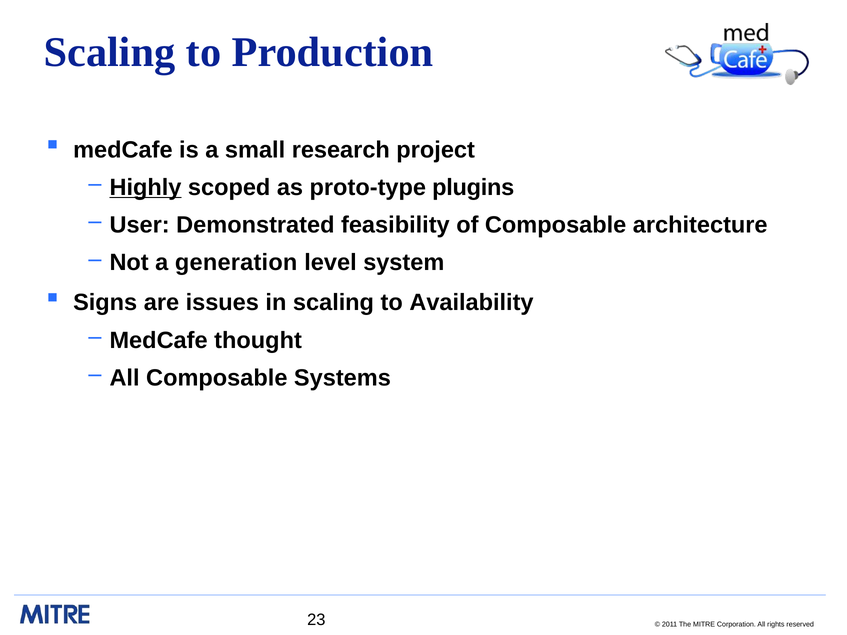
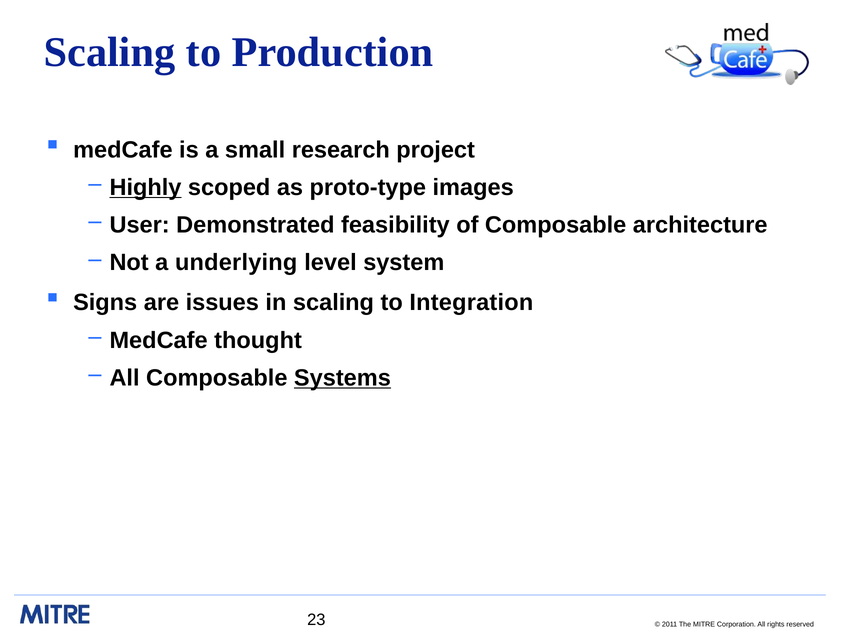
plugins: plugins -> images (473, 187)
generation: generation -> underlying (236, 263)
Availability: Availability -> Integration (471, 303)
Systems underline: none -> present (342, 378)
